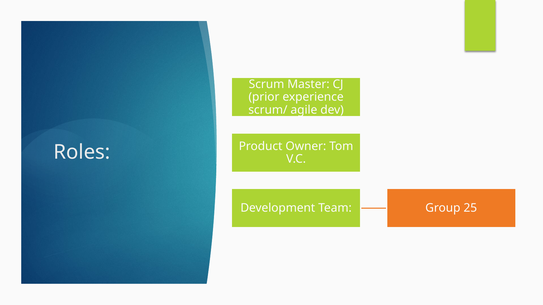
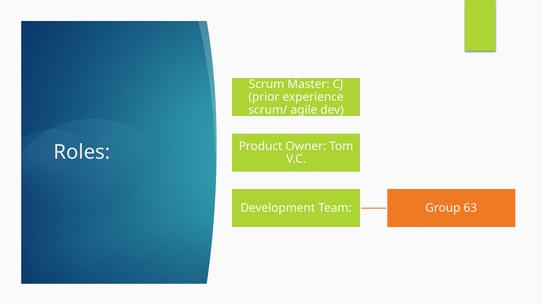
25: 25 -> 63 (470, 208)
